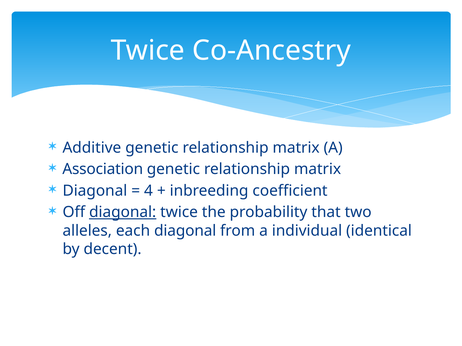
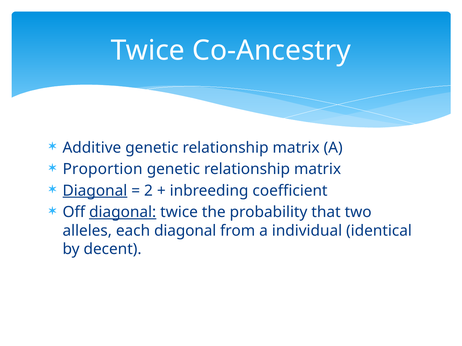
Association: Association -> Proportion (103, 169)
Diagonal underline: none -> present (95, 191)
4: 4 -> 2 (148, 191)
